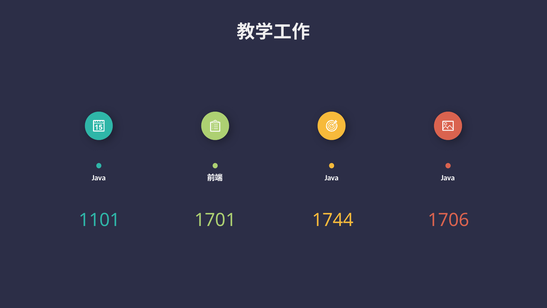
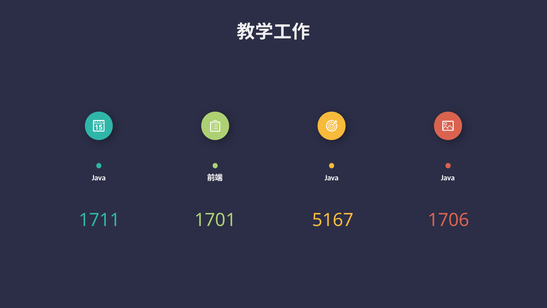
1101: 1101 -> 1711 (100, 220)
1744: 1744 -> 5167 (333, 220)
